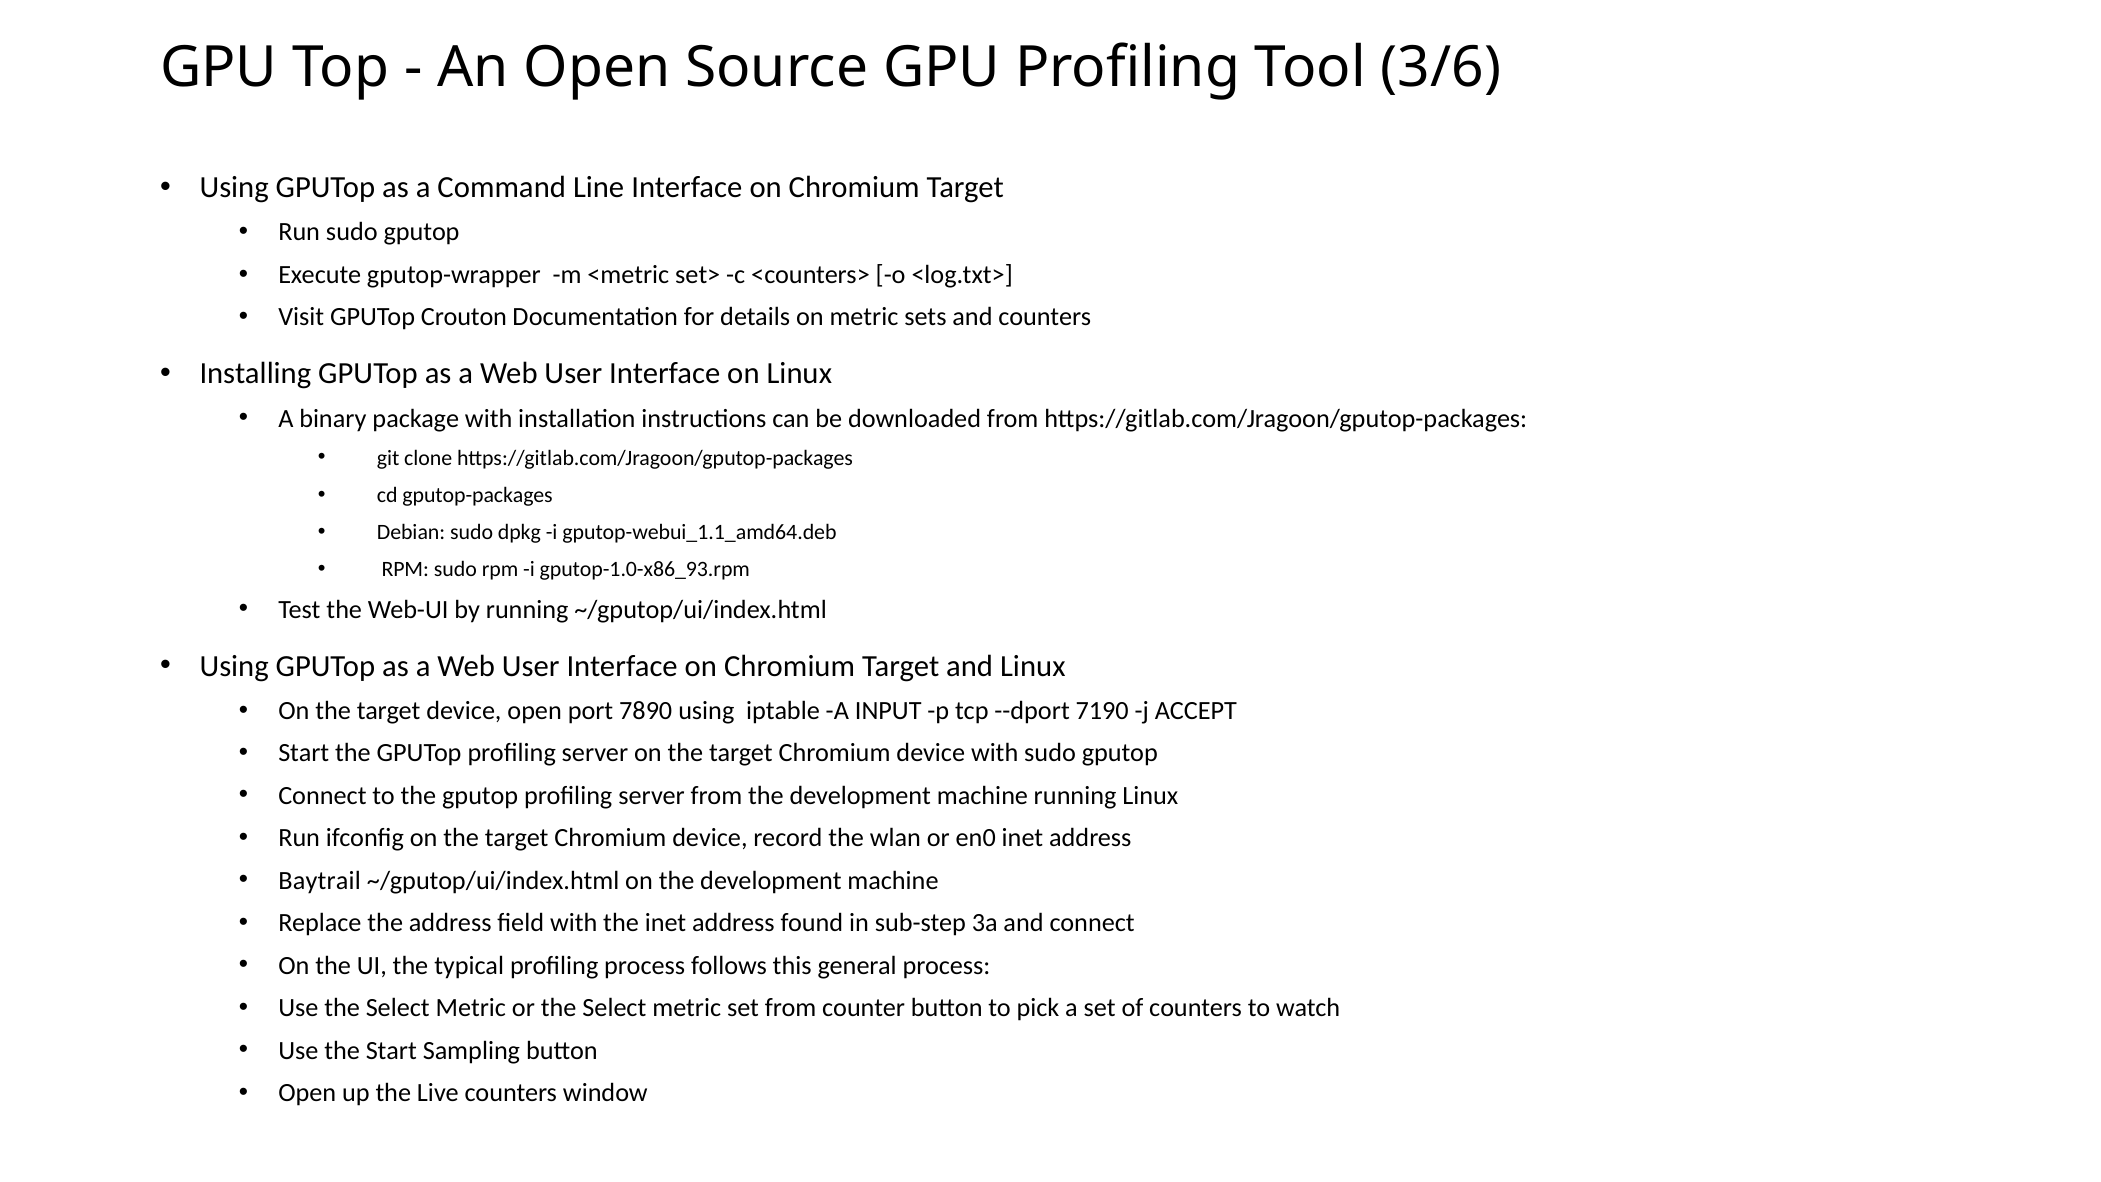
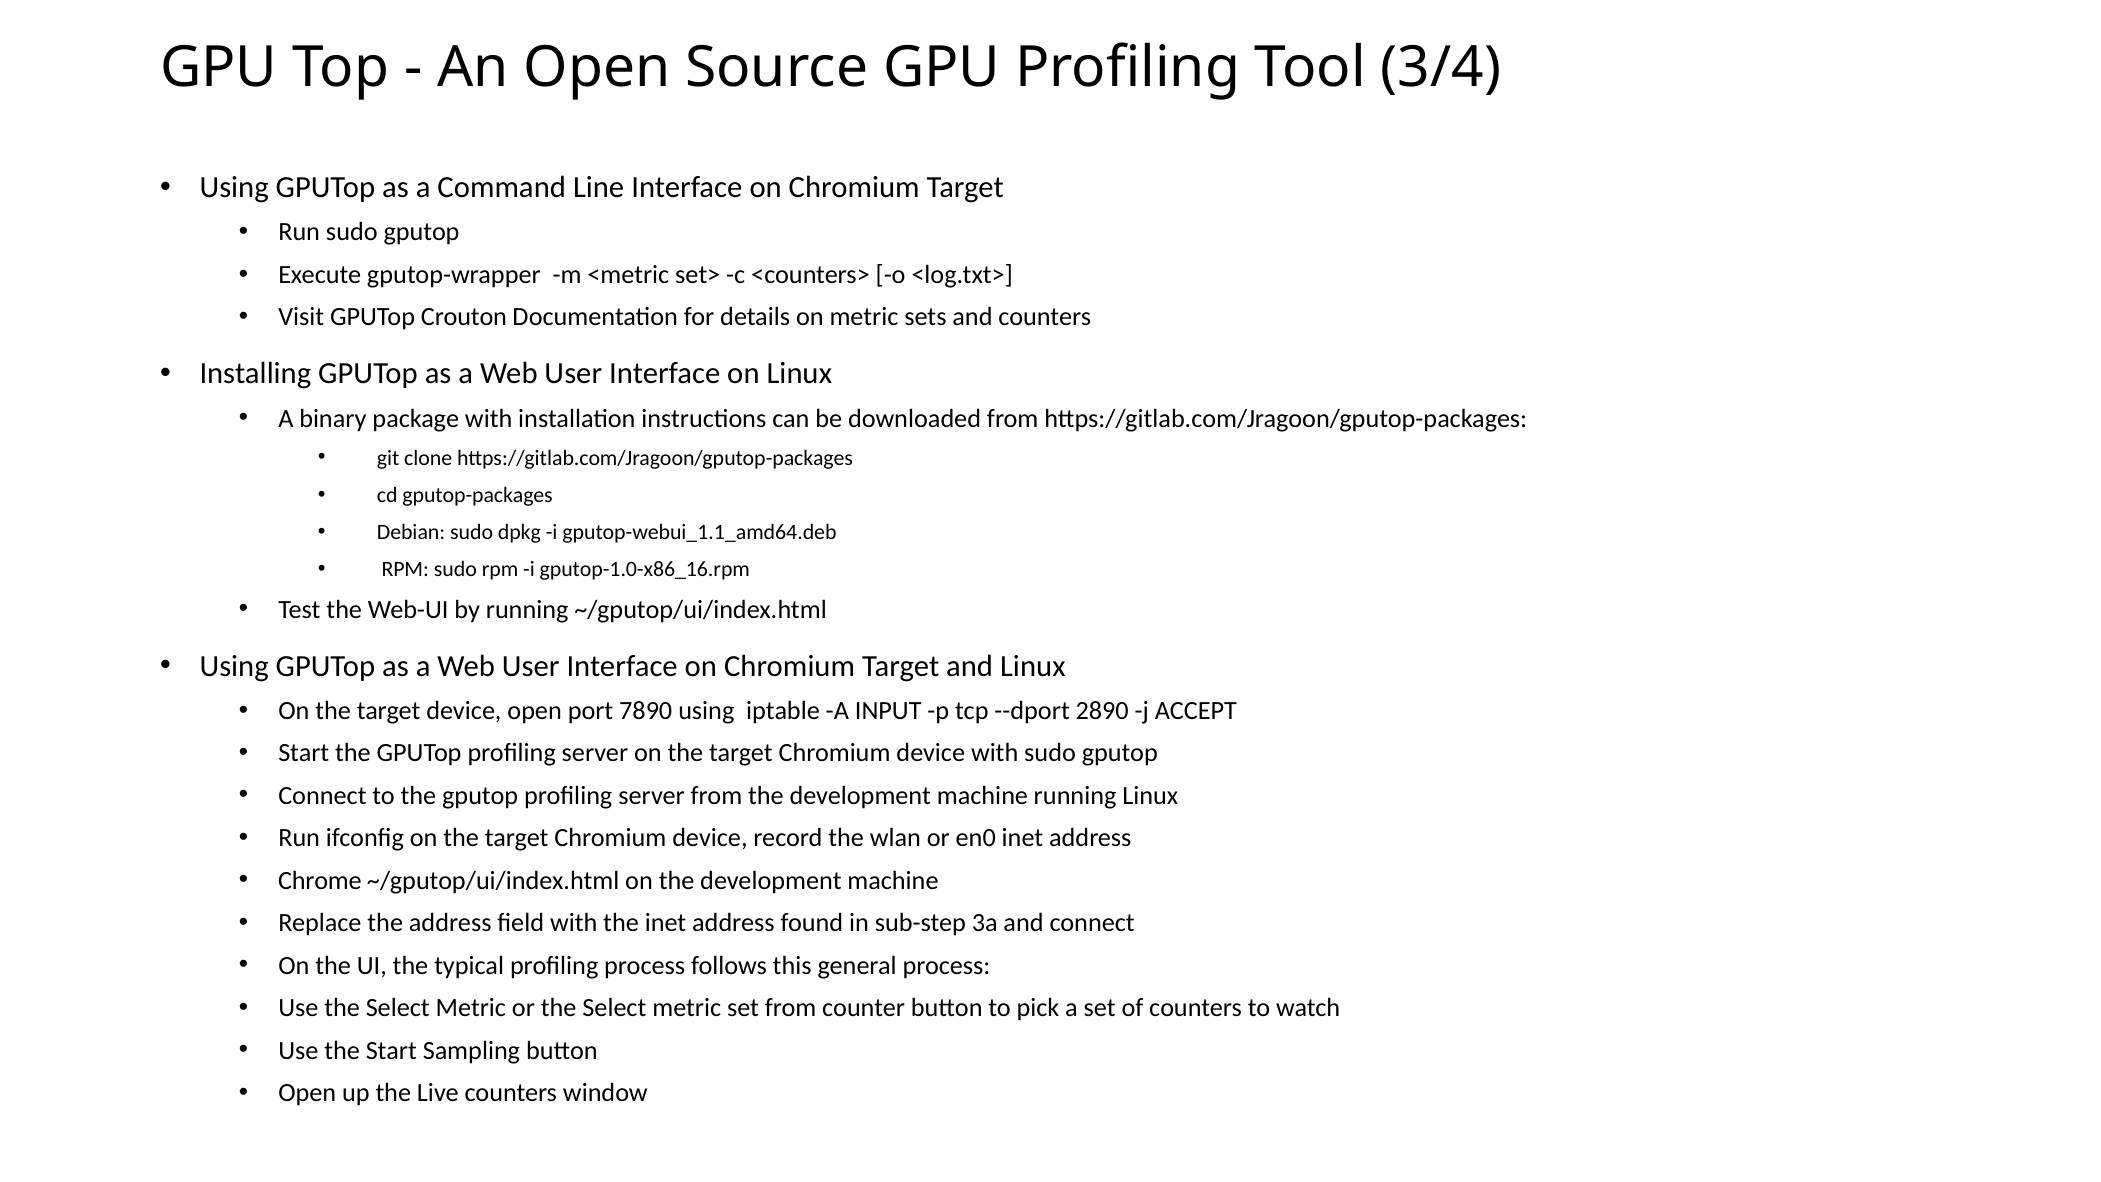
3/6: 3/6 -> 3/4 (1441, 67)
gputop-1.0-x86_93.rpm: gputop-1.0-x86_93.rpm -> gputop-1.0-x86_16.rpm (645, 569)
7190: 7190 -> 2890 (1102, 711)
Baytrail: Baytrail -> Chrome (320, 880)
